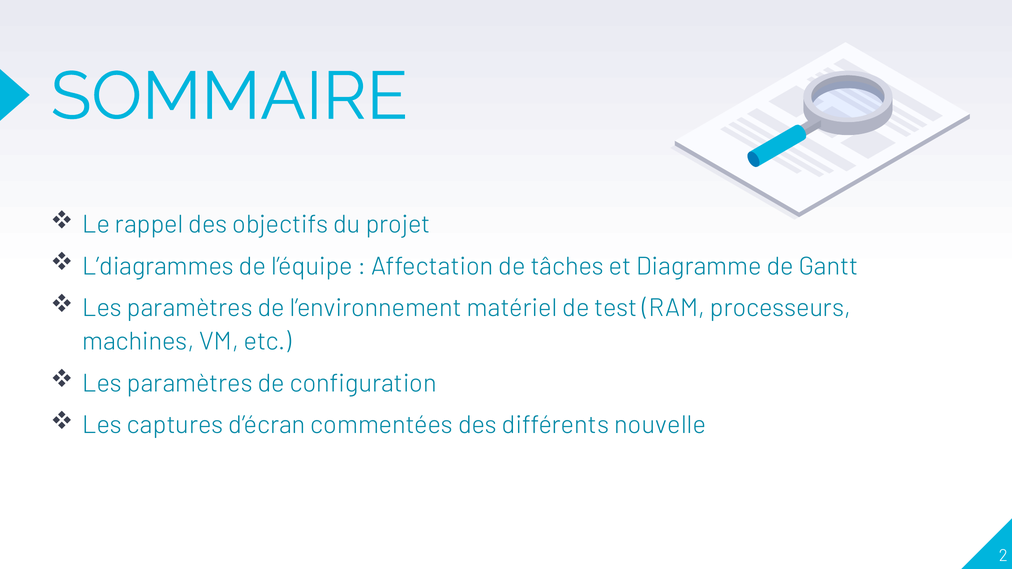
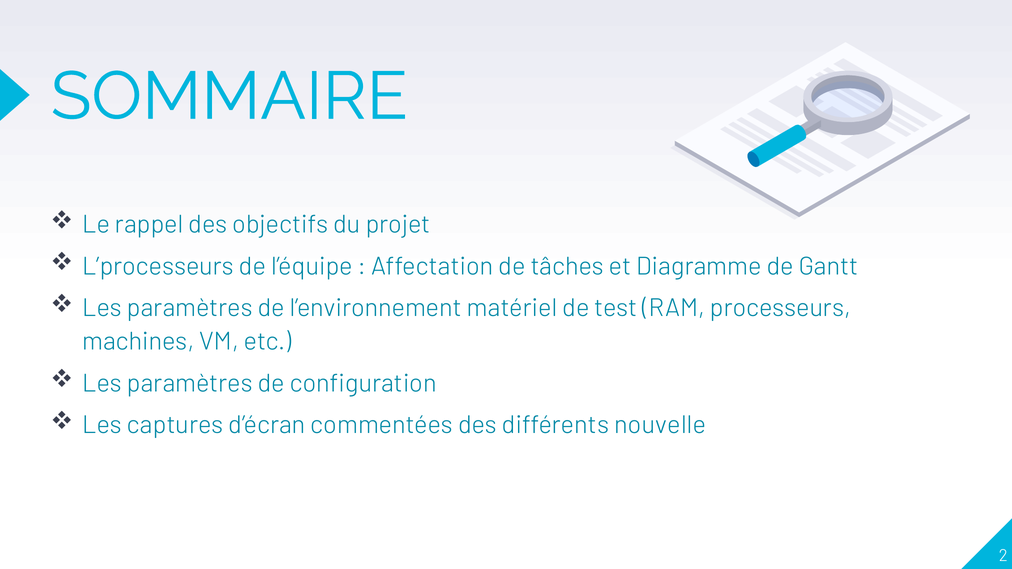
L’diagrammes: L’diagrammes -> L’processeurs (158, 266)
